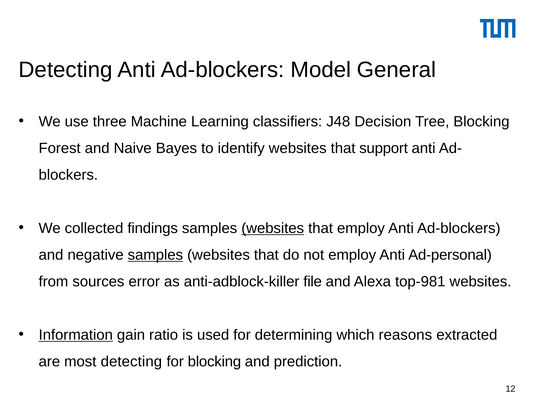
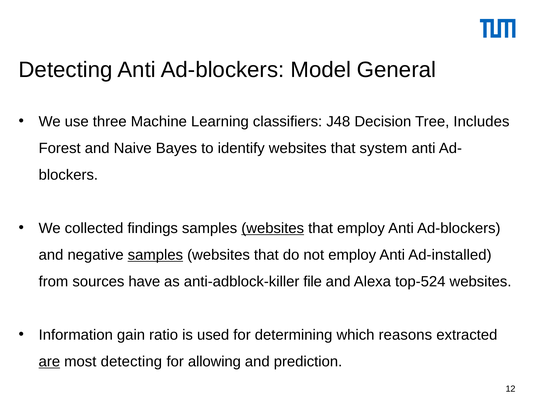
Tree Blocking: Blocking -> Includes (481, 122)
support: support -> system (383, 148)
Ad-personal: Ad-personal -> Ad-installed (450, 255)
error: error -> have (144, 282)
top-981: top-981 -> top-524 (420, 282)
Information underline: present -> none (76, 335)
are underline: none -> present (49, 362)
for blocking: blocking -> allowing (214, 362)
